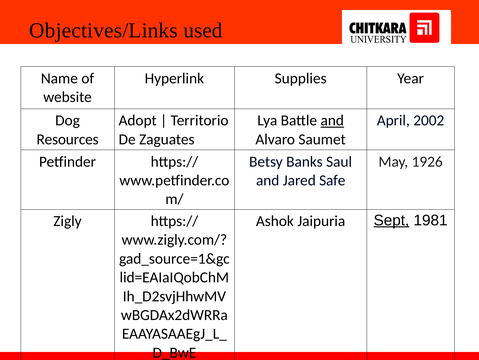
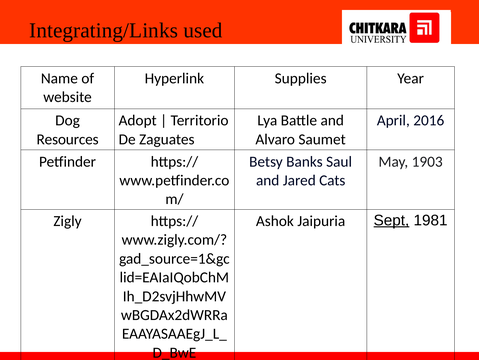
Objectives/Links: Objectives/Links -> Integrating/Links (104, 30)
and underline: present -> none (332, 120)
2002: 2002 -> 2016 (429, 120)
1926: 1926 -> 1903 (427, 161)
Safe: Safe -> Cats (332, 180)
